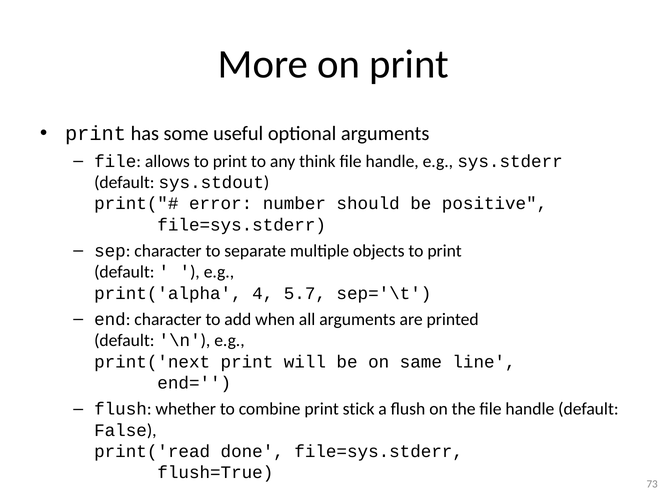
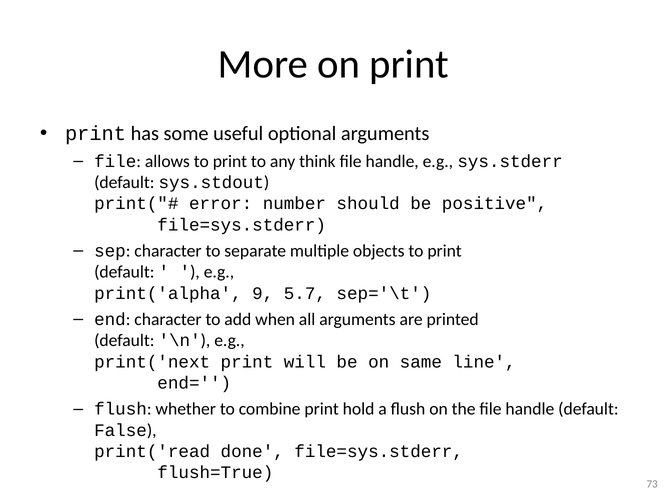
4: 4 -> 9 (263, 293)
stick: stick -> hold (359, 409)
